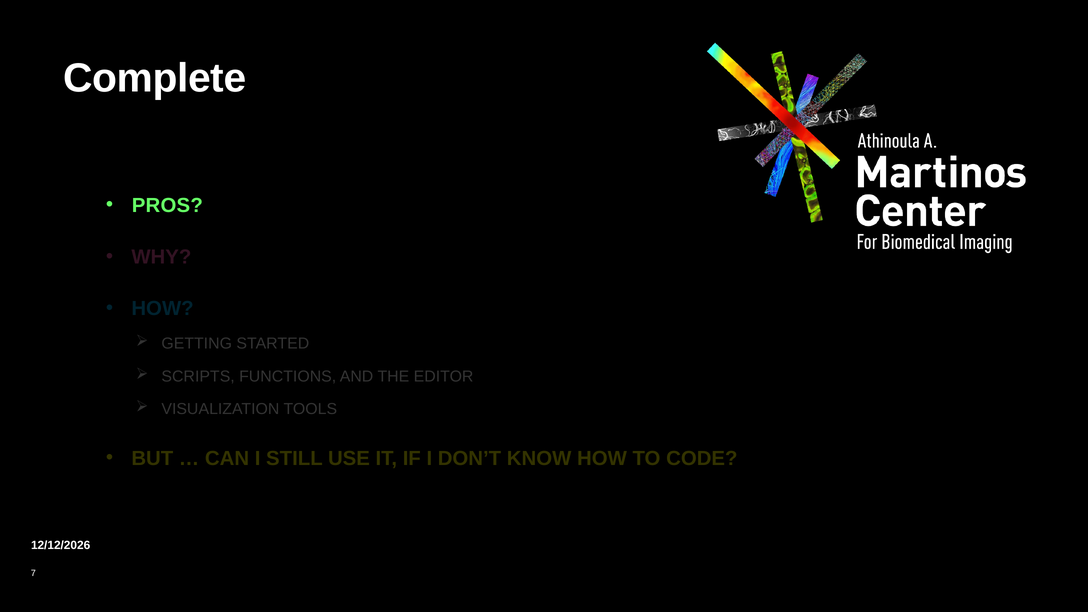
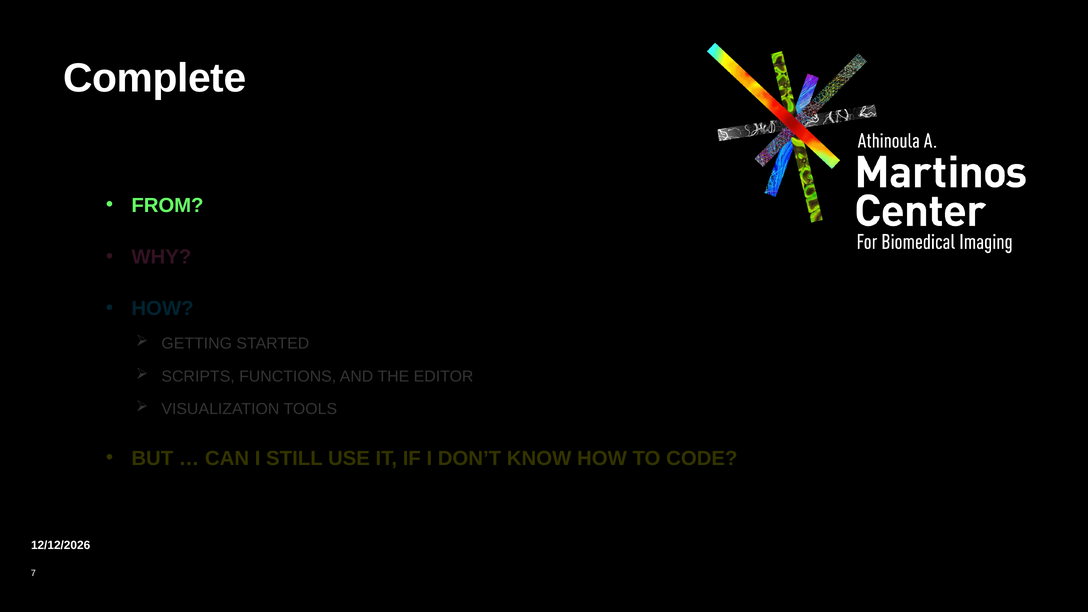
PROS: PROS -> FROM (167, 205)
